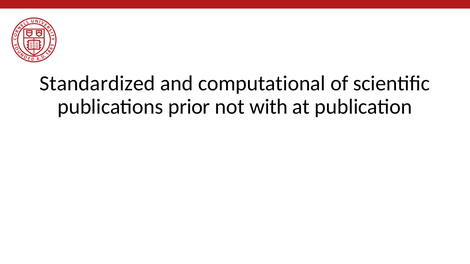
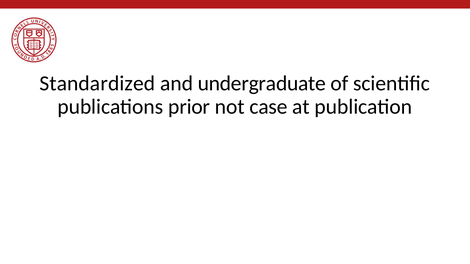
computational: computational -> undergraduate (262, 84)
with: with -> case (269, 107)
